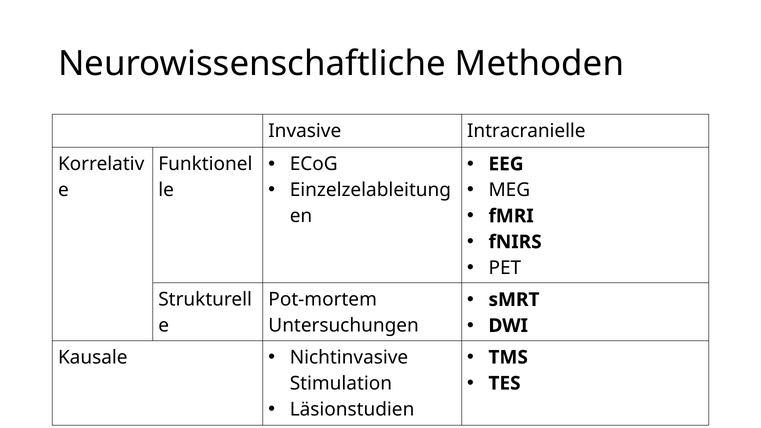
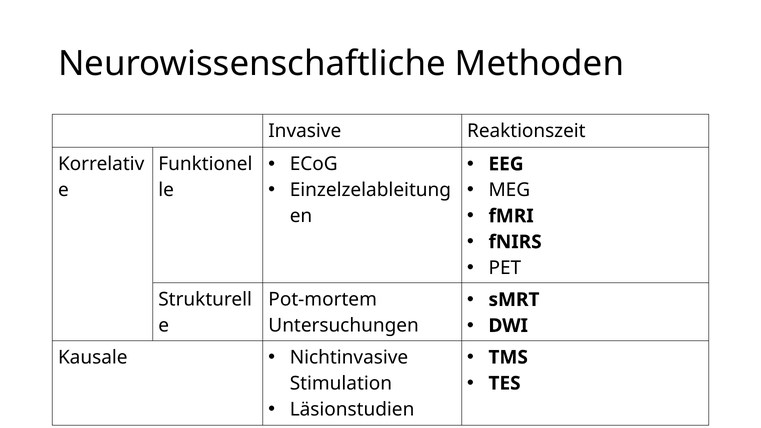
Intracranielle: Intracranielle -> Reaktionszeit (526, 131)
